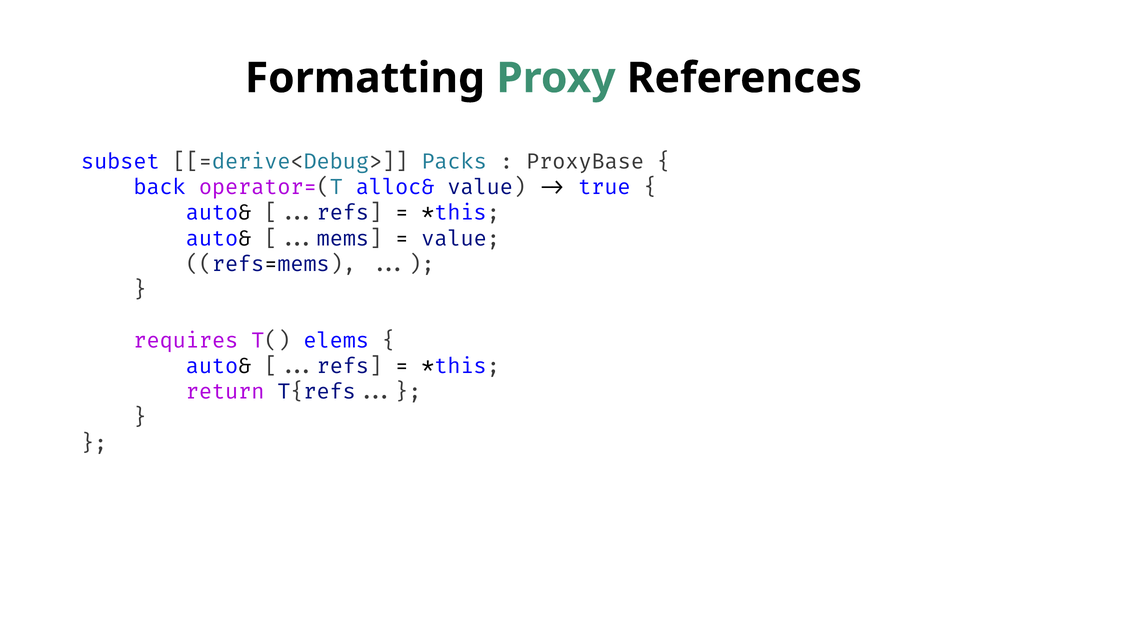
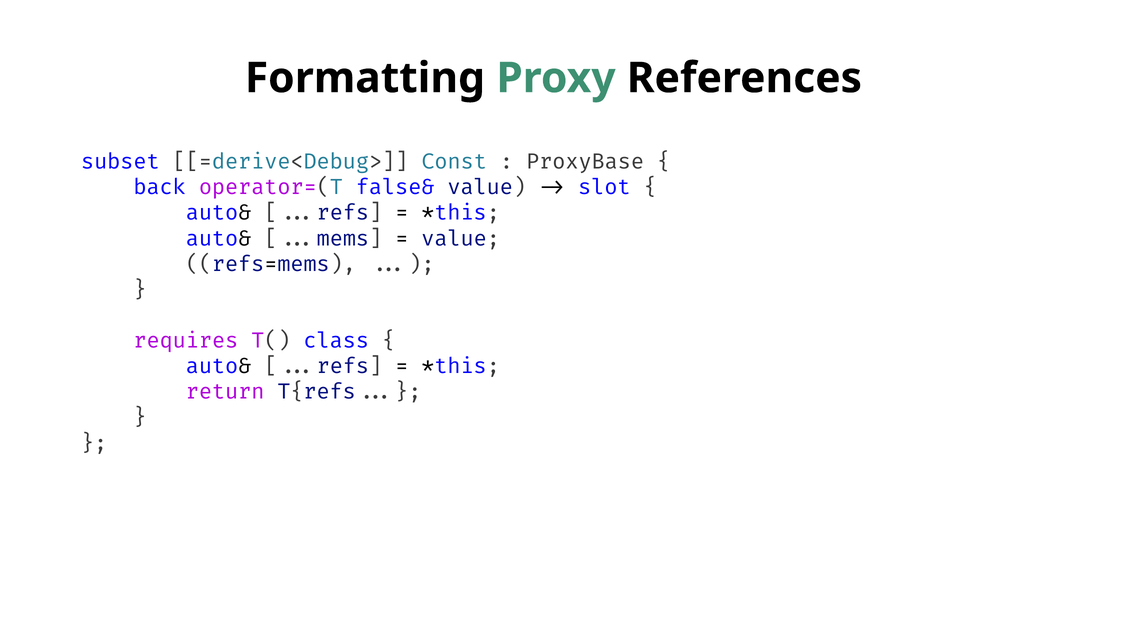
Packs: Packs -> Const (454, 162)
alloc&: alloc& -> false& (395, 187)
true: true -> slot (604, 187)
elems: elems -> class (336, 341)
